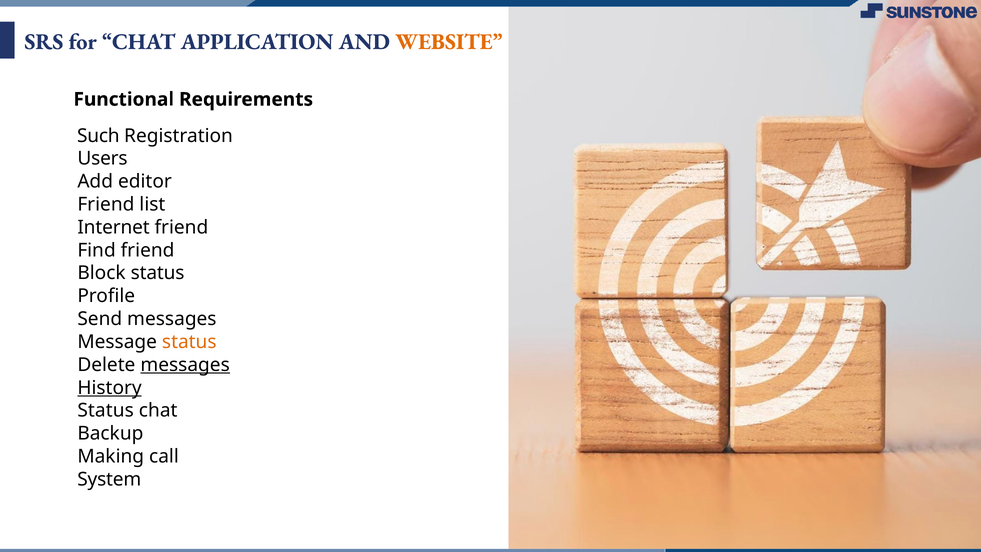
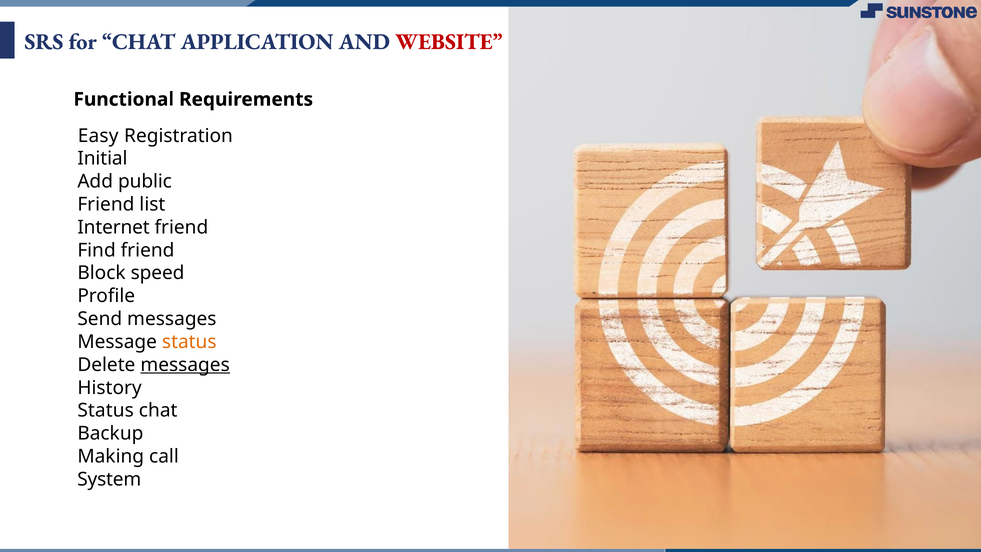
WEBSITE colour: orange -> red (449, 42)
Such: Such -> Easy (98, 136)
Users: Users -> Initial (102, 159)
editor: editor -> public (145, 181)
Block status: status -> speed (158, 273)
History underline: present -> none (110, 388)
